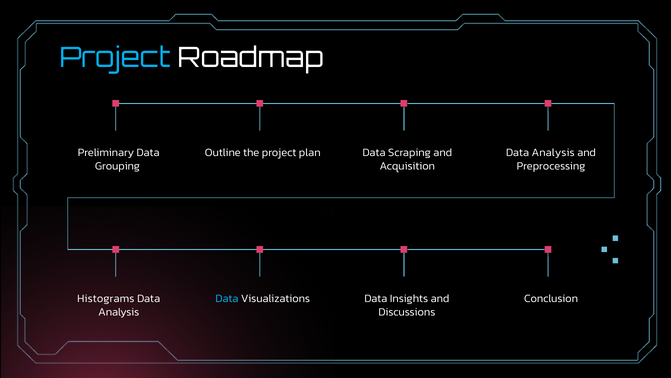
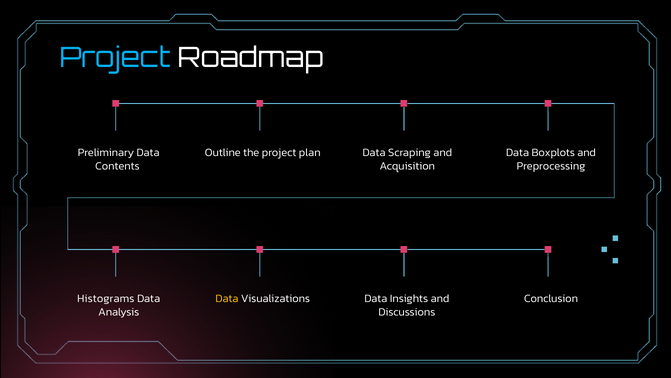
Analysis: Analysis -> Boxplots (553, 152)
Grouping: Grouping -> Contents (117, 166)
Data colour: light blue -> yellow (227, 298)
